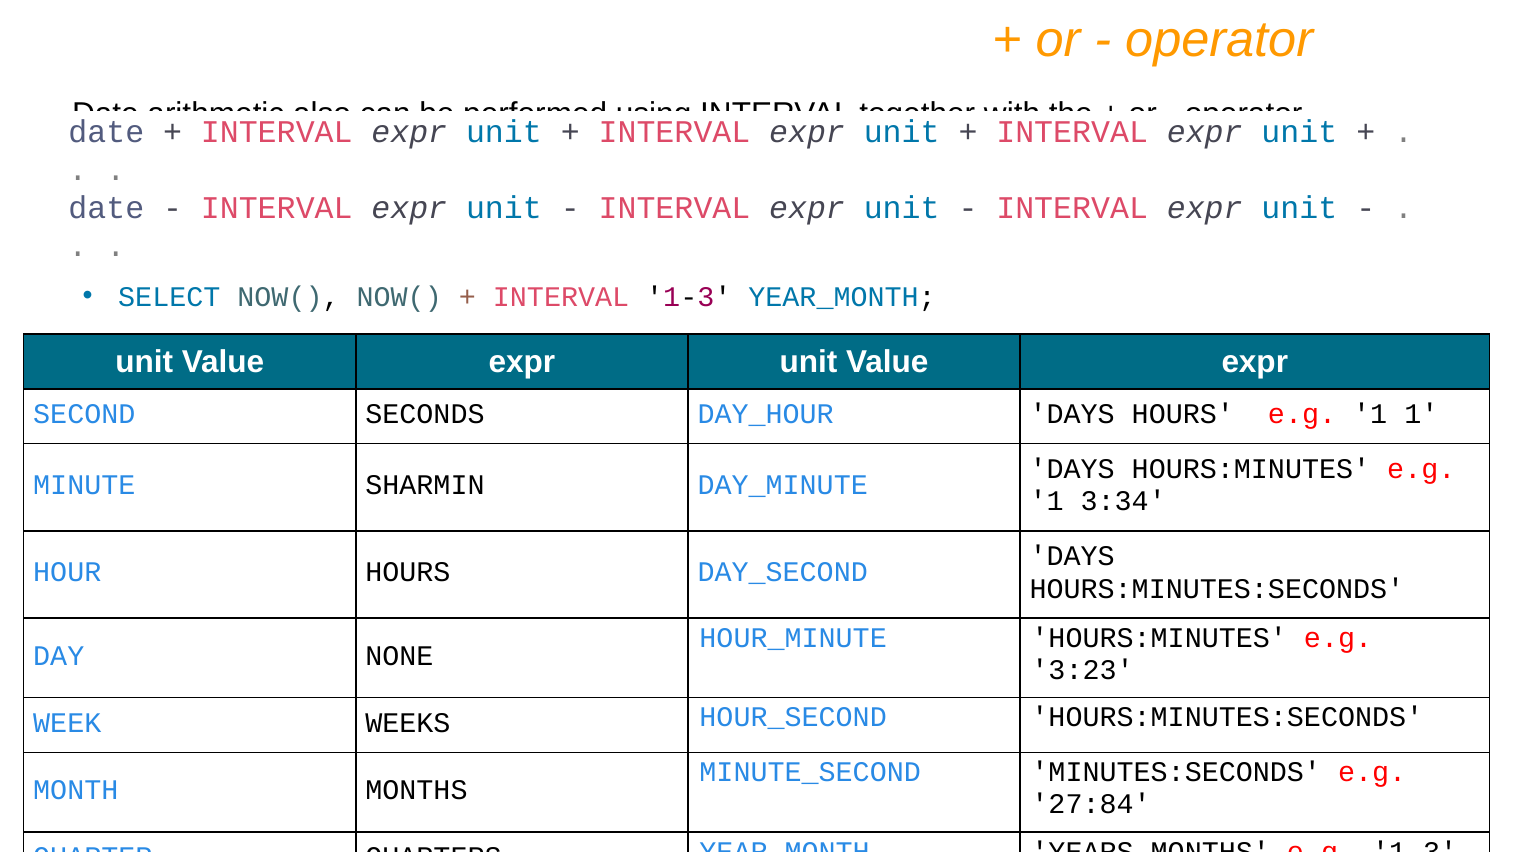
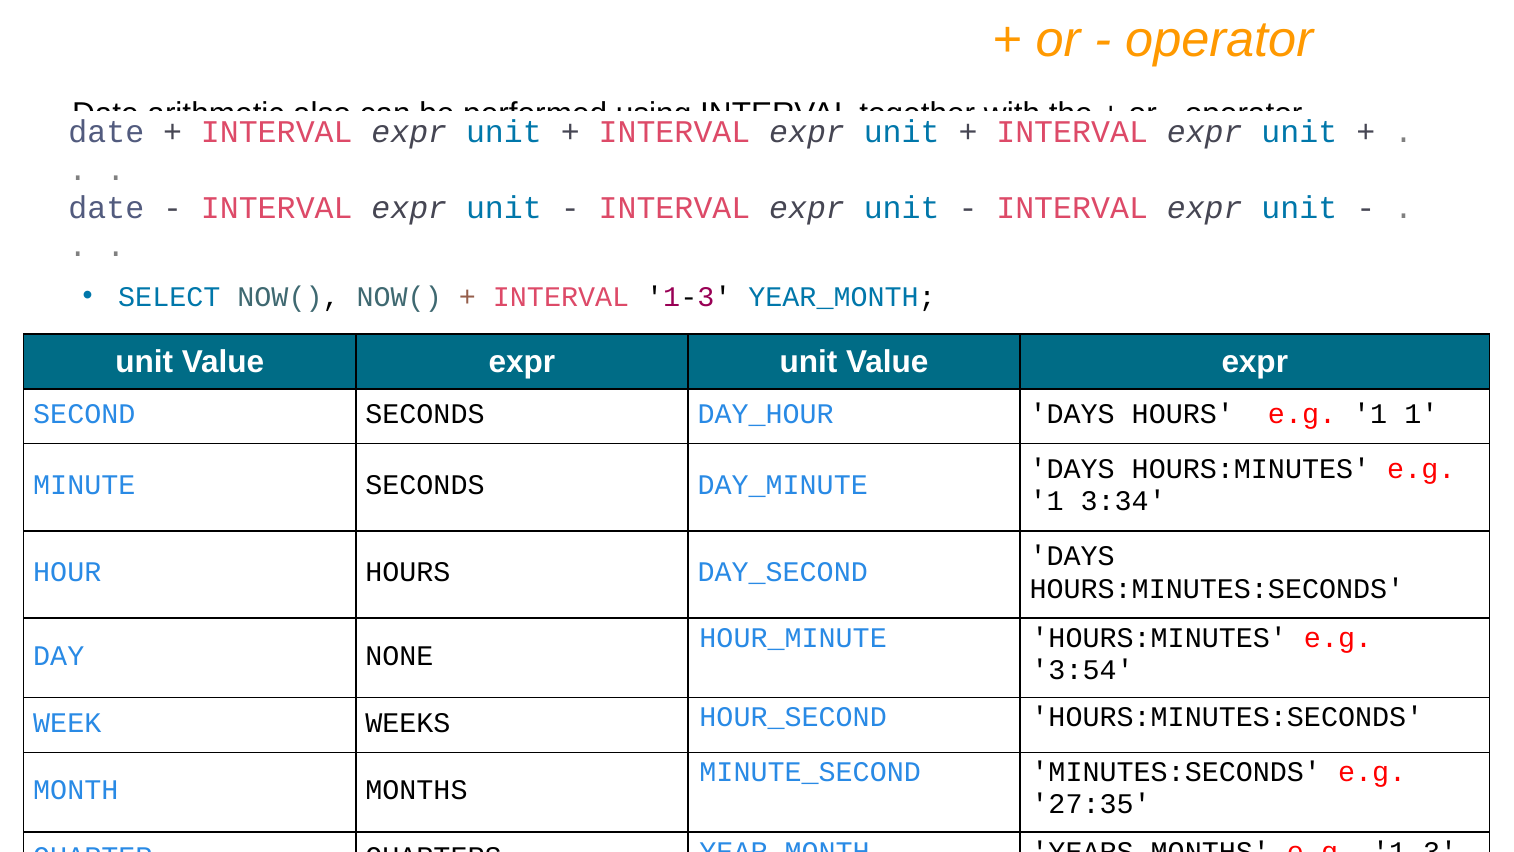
MINUTE SHARMIN: SHARMIN -> SECONDS (425, 485)
3:23: 3:23 -> 3:54 (1083, 670)
27:84: 27:84 -> 27:35 (1091, 804)
